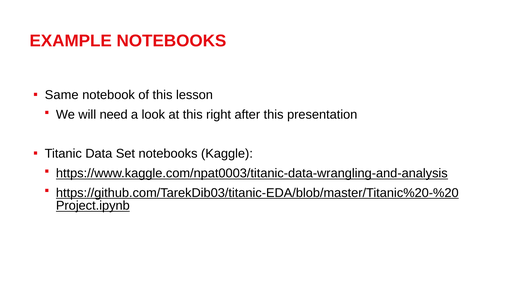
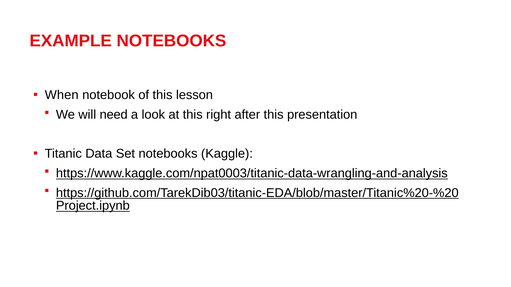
Same: Same -> When (62, 95)
